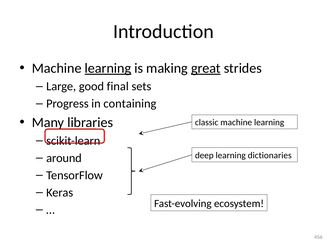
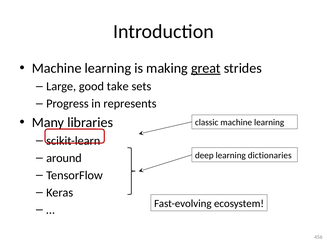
learning underline: present -> none (108, 68)
final: final -> take (118, 87)
containing: containing -> represents (130, 104)
